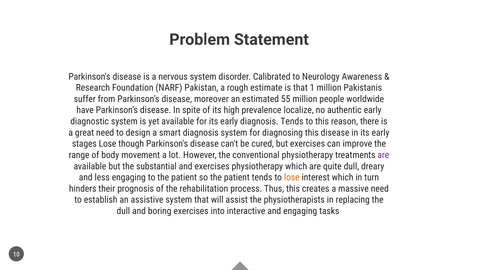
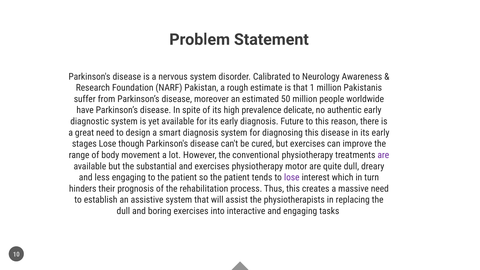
55: 55 -> 50 (286, 99)
localize: localize -> delicate (299, 110)
diagnosis Tends: Tends -> Future (292, 121)
physiotherapy which: which -> motor (296, 166)
lose colour: orange -> purple (292, 177)
